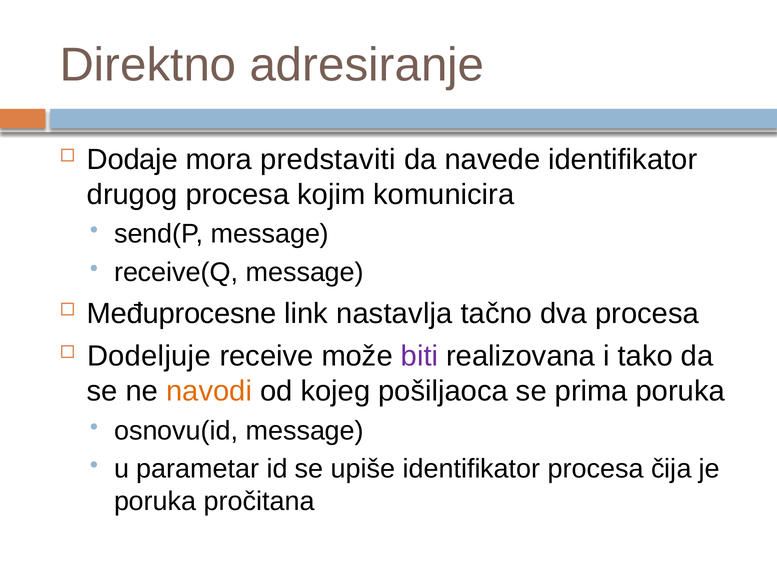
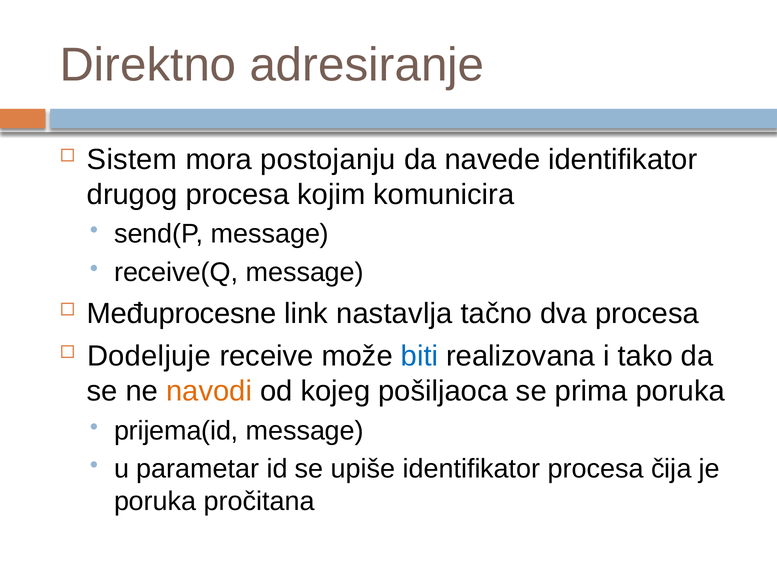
Dodaje: Dodaje -> Sistem (132, 159)
predstaviti: predstaviti -> postojanju (328, 159)
biti colour: purple -> blue (419, 356)
osnovu(id: osnovu(id -> prijema(id (176, 430)
